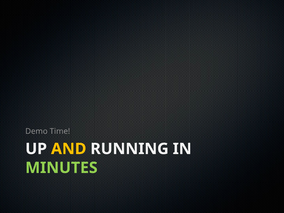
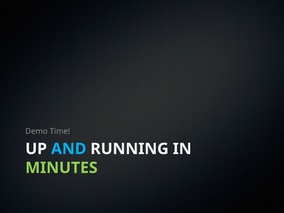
AND colour: yellow -> light blue (69, 149)
